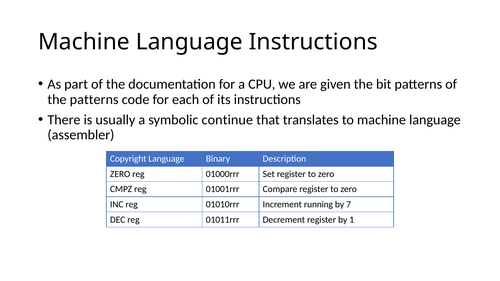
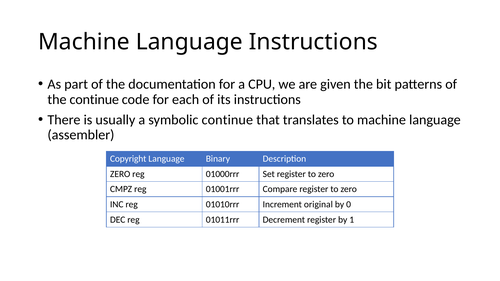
the patterns: patterns -> continue (94, 99)
running: running -> original (318, 205)
7: 7 -> 0 (349, 205)
